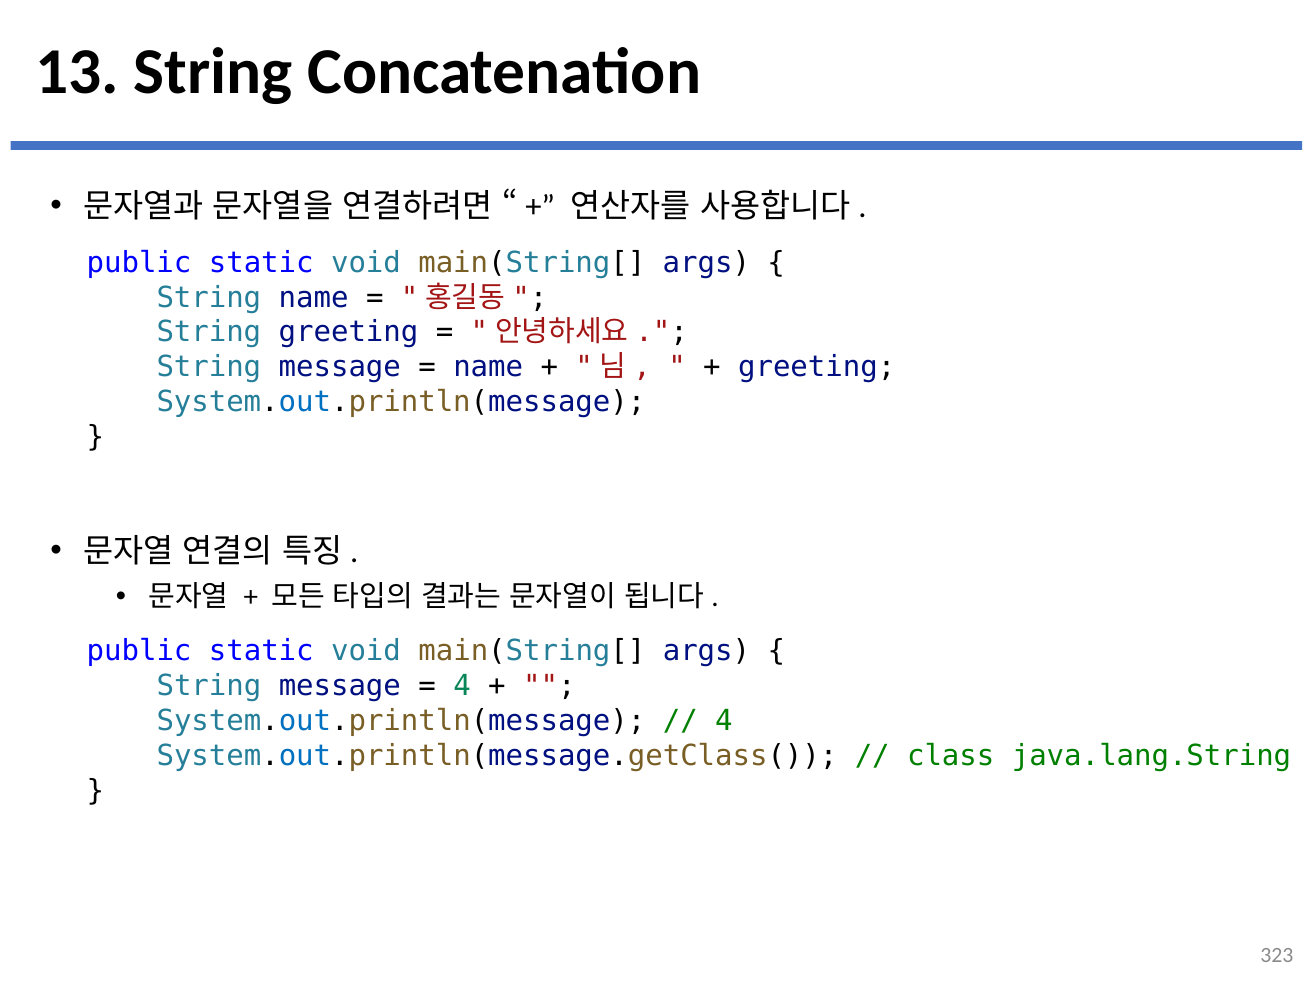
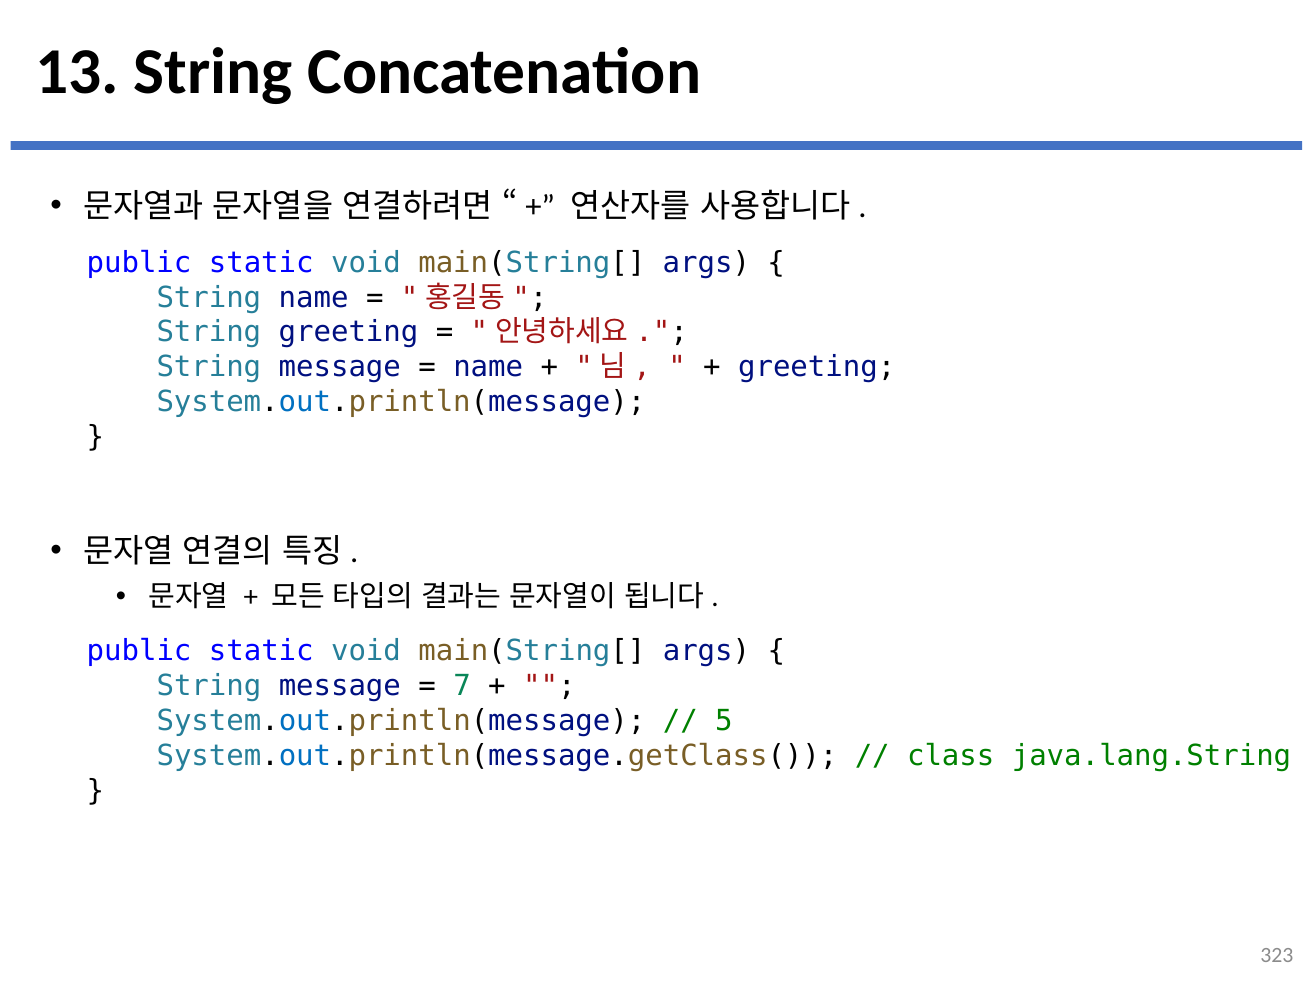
4: 4 -> 7 (462, 686)
4: 4 -> 5 (724, 721)
